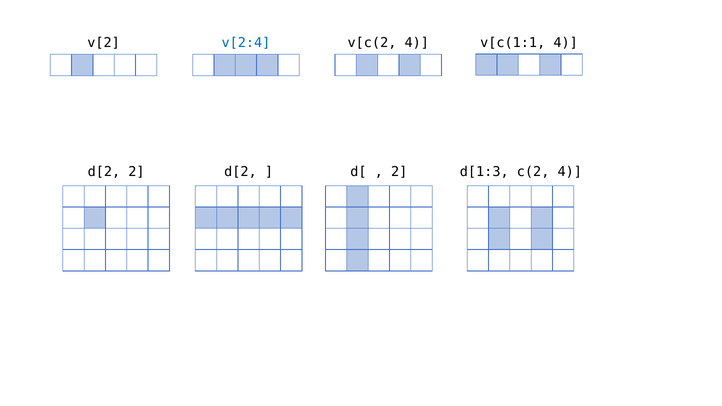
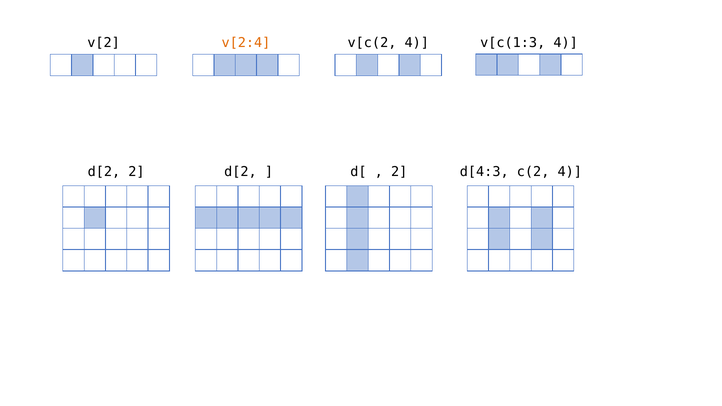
v[c(1:1: v[c(1:1 -> v[c(1:3 (513, 43)
v[2:4 colour: blue -> orange (246, 43)
d[1:3: d[1:3 -> d[4:3 (484, 172)
